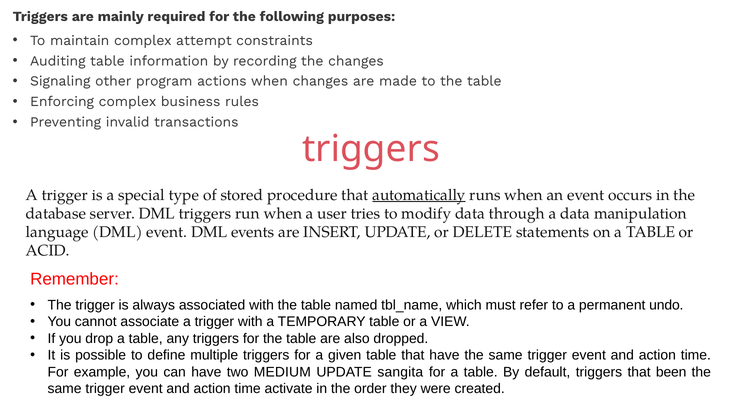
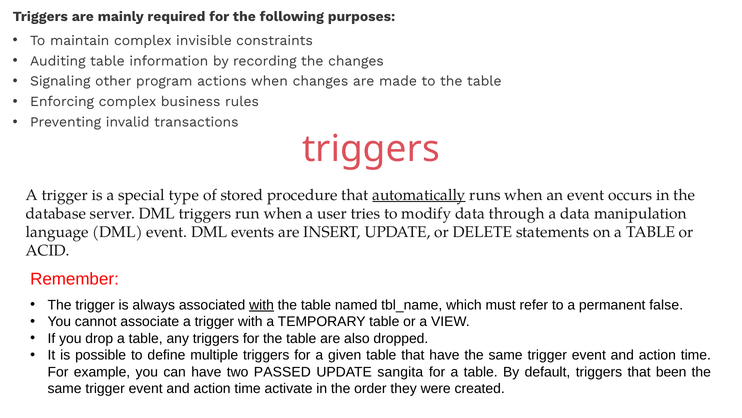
attempt: attempt -> invisible (204, 40)
with underline: none -> present (262, 305)
undo: undo -> false (666, 305)
MEDIUM: MEDIUM -> PASSED (282, 371)
